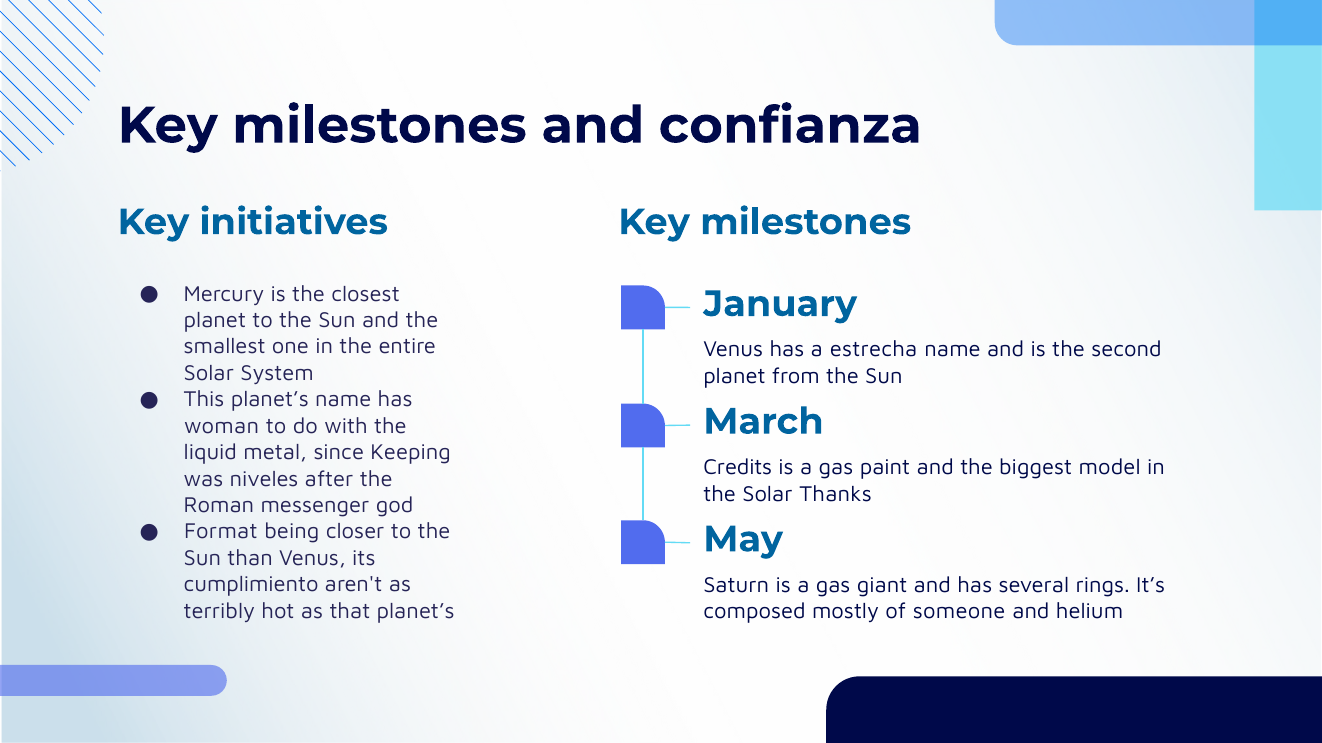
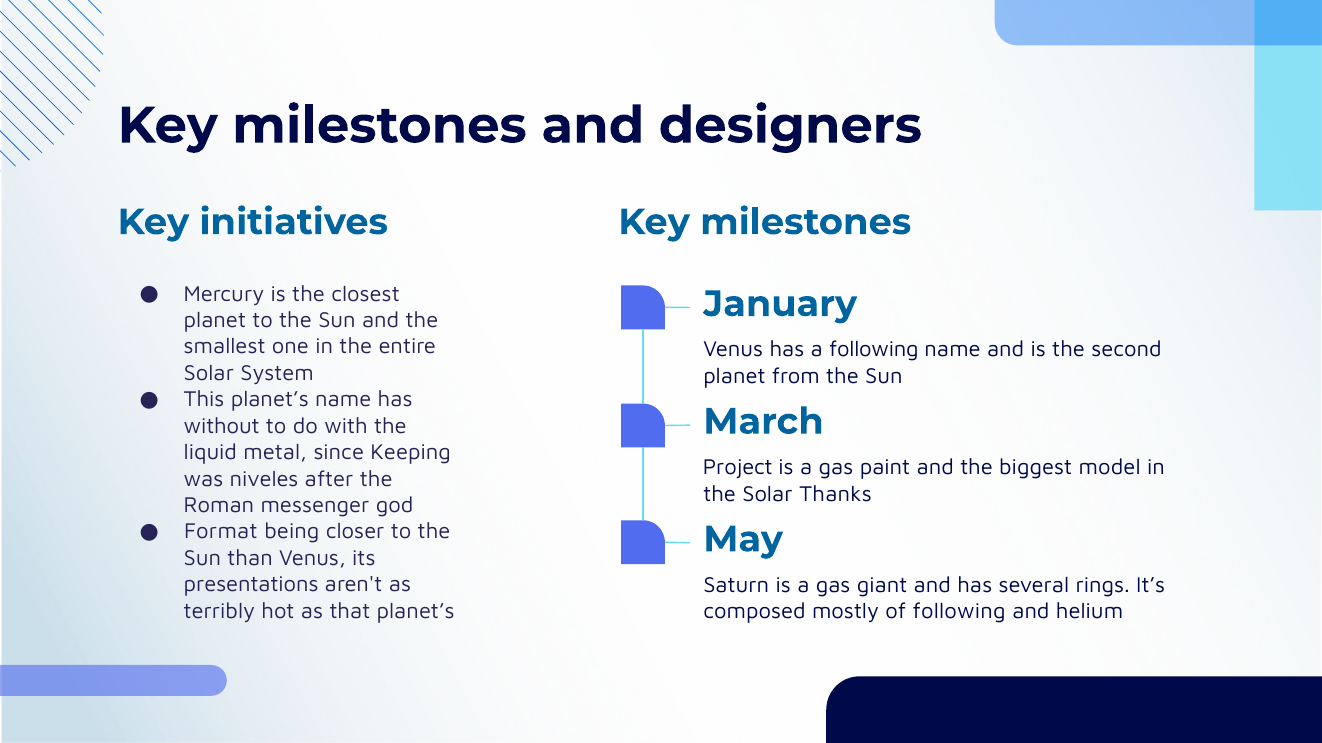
confianza: confianza -> designers (790, 126)
a estrecha: estrecha -> following (874, 350)
woman: woman -> without (222, 426)
Credits: Credits -> Project (738, 468)
cumplimiento: cumplimiento -> presentations (251, 585)
of someone: someone -> following (959, 612)
